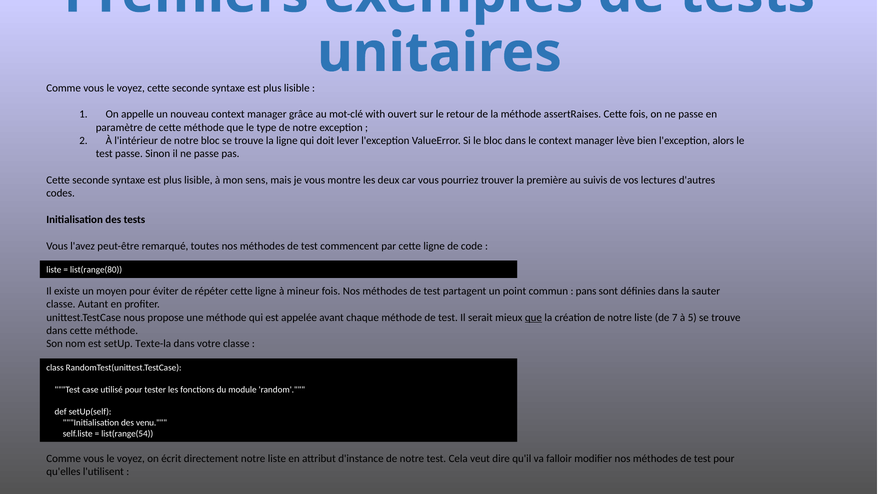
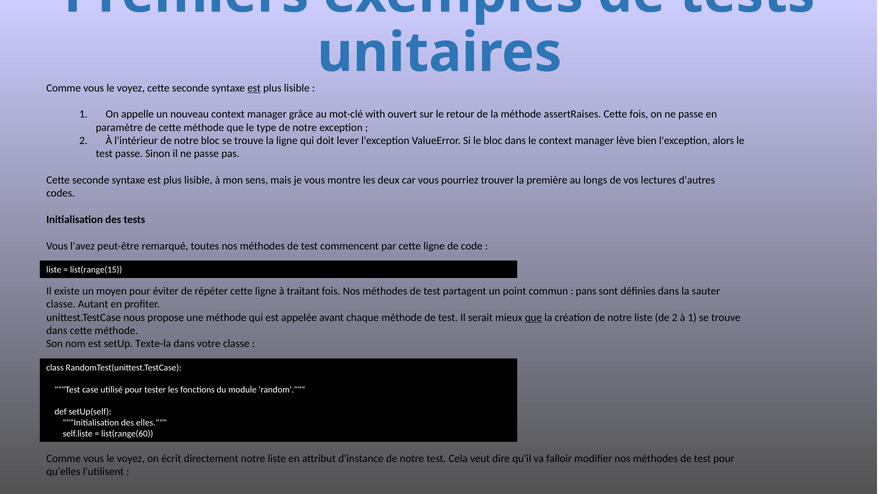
est underline: none -> present (254, 88)
suivis: suivis -> longs (595, 180)
list(range(80: list(range(80 -> list(range(15 (96, 270)
mineur: mineur -> traitant (303, 291)
de 7: 7 -> 2 (675, 318)
à 5: 5 -> 1 (692, 318)
venu: venu -> elles (151, 423)
list(range(54: list(range(54 -> list(range(60 (127, 434)
